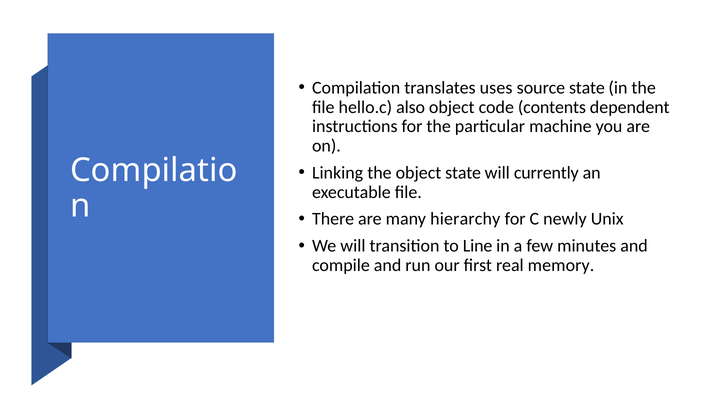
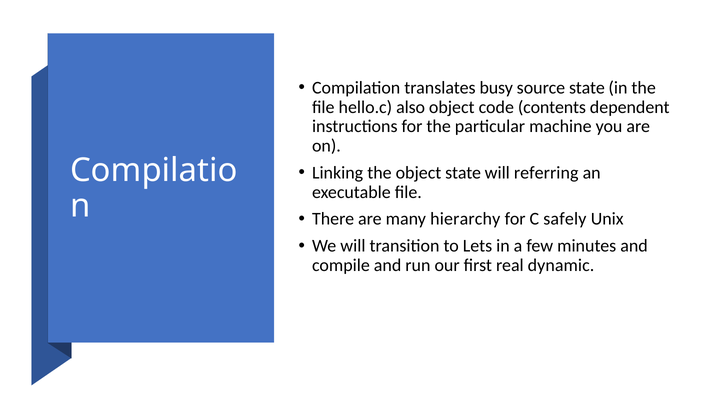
uses: uses -> busy (496, 88)
currently: currently -> referring (546, 173)
newly: newly -> safely (565, 219)
Line: Line -> Lets (478, 246)
memory: memory -> dynamic (561, 265)
